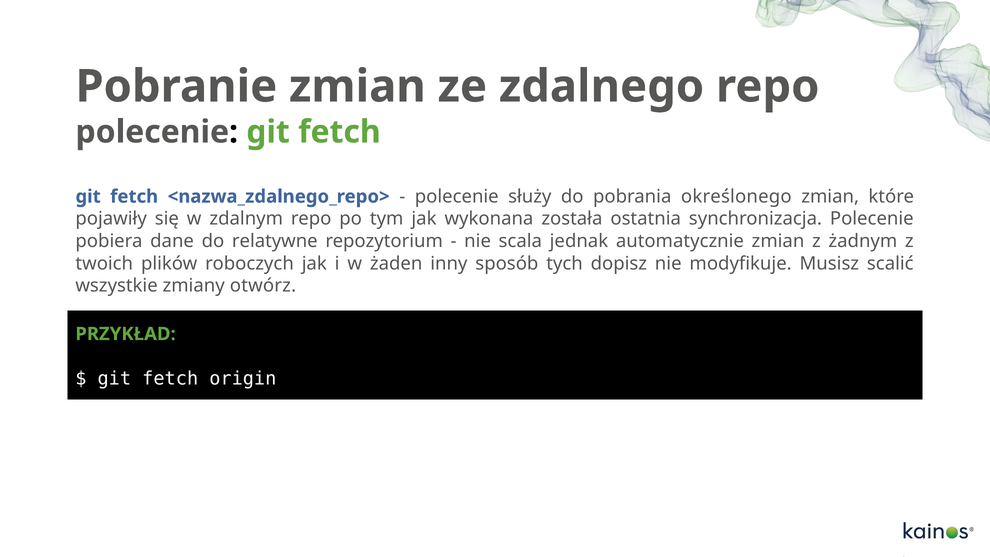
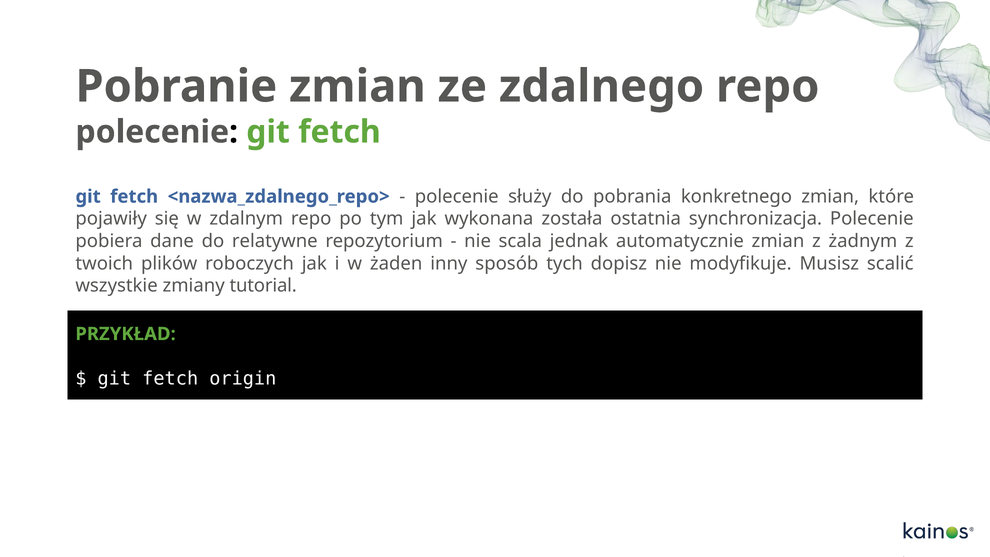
określonego: określonego -> konkretnego (736, 197)
otwórz: otwórz -> tutorial (263, 286)
